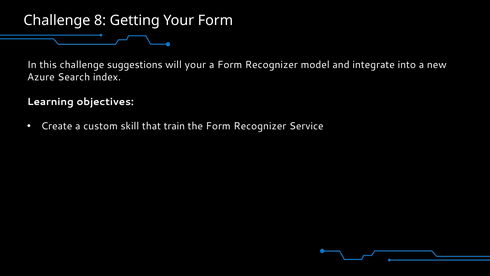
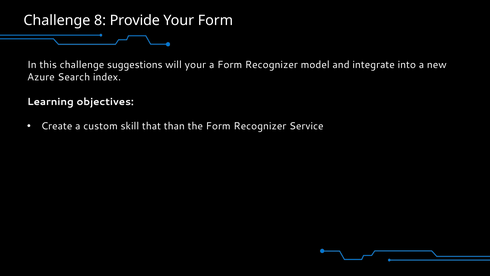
Getting: Getting -> Provide (135, 21)
train: train -> than (174, 126)
